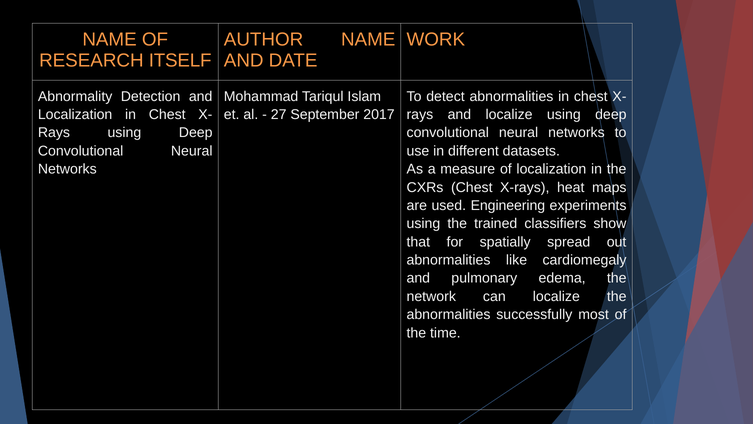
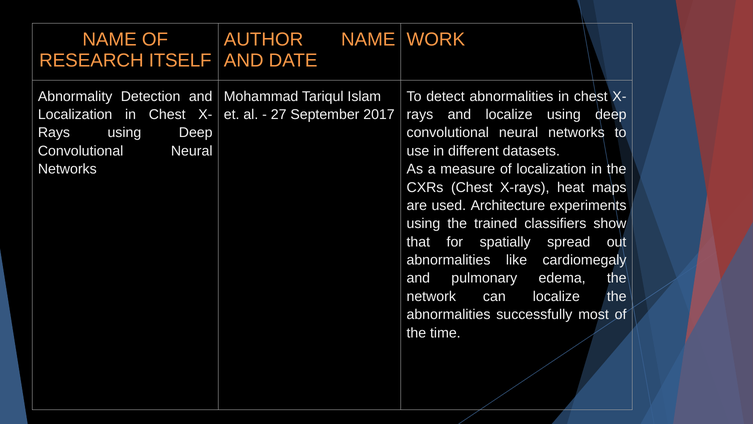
Engineering: Engineering -> Architecture (508, 205)
